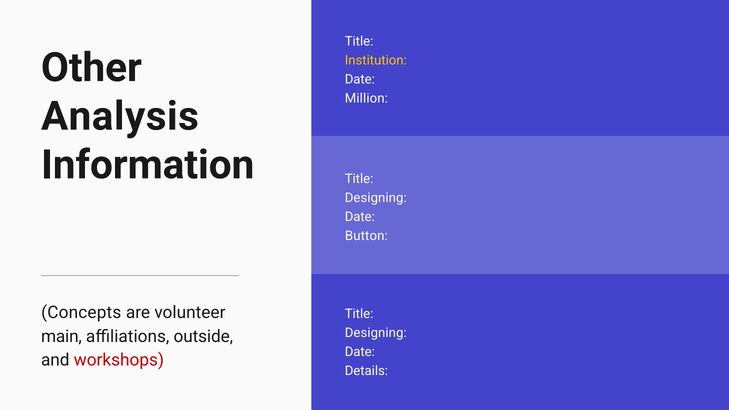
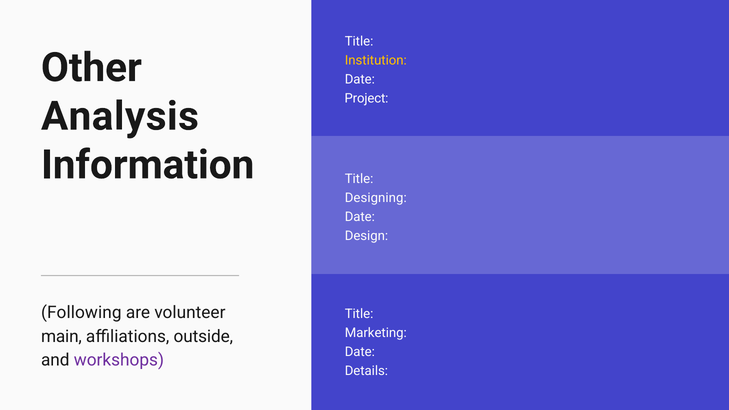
Million: Million -> Project (366, 98)
Button: Button -> Design (366, 236)
Concepts: Concepts -> Following (81, 313)
Designing: Designing -> Marketing (376, 333)
workshops colour: red -> purple (119, 360)
